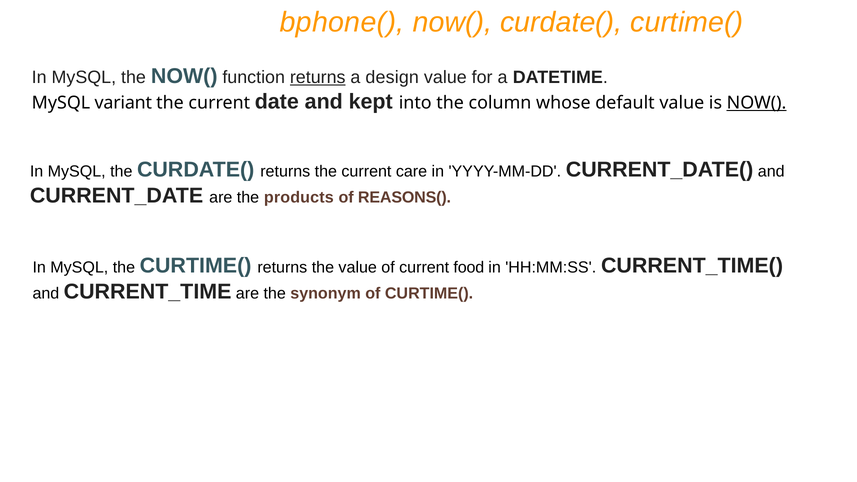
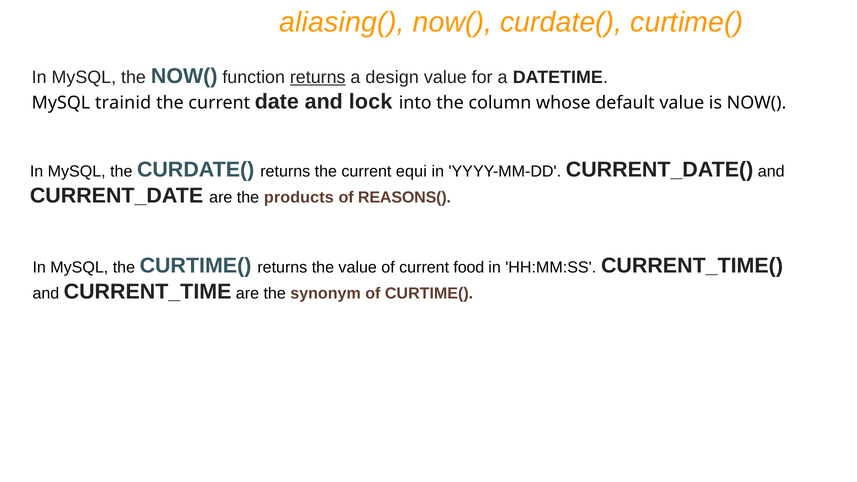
bphone(: bphone( -> aliasing( (342, 22)
variant: variant -> trainid (123, 103)
kept: kept -> lock (371, 102)
NOW( underline: present -> none (757, 103)
care: care -> equi (411, 172)
